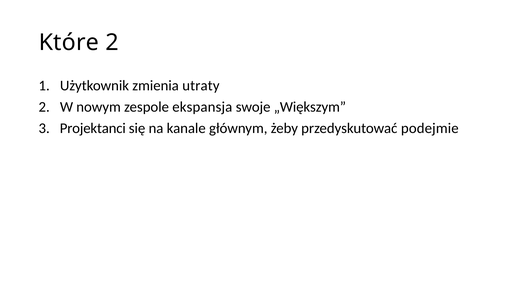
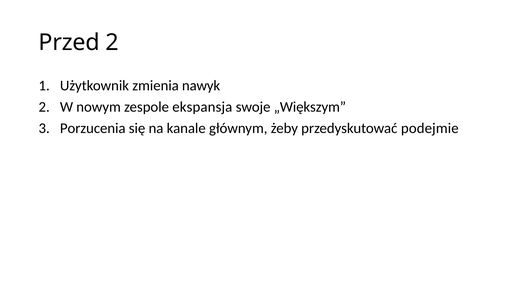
Które: Które -> Przed (69, 43)
utraty: utraty -> nawyk (201, 86)
Projektanci: Projektanci -> Porzucenia (93, 128)
